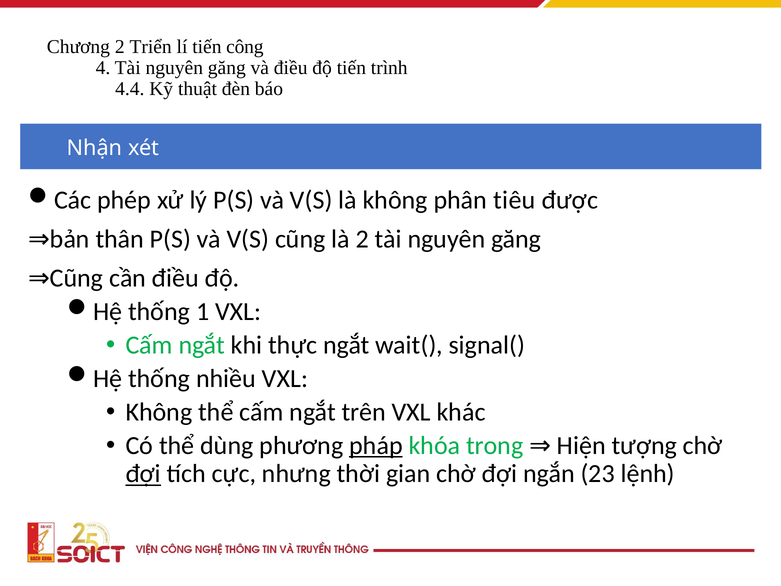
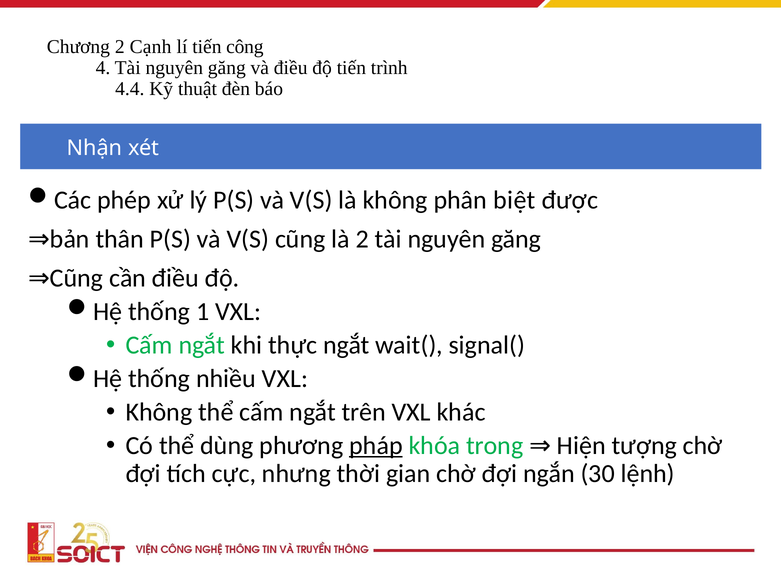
Triển: Triển -> Cạnh (151, 47)
tiêu: tiêu -> biệt (514, 200)
đợi underline: present -> none (143, 474)
23: 23 -> 30 (598, 474)
